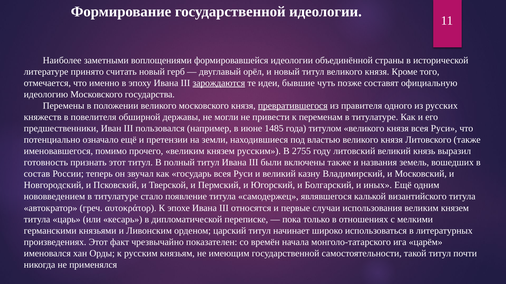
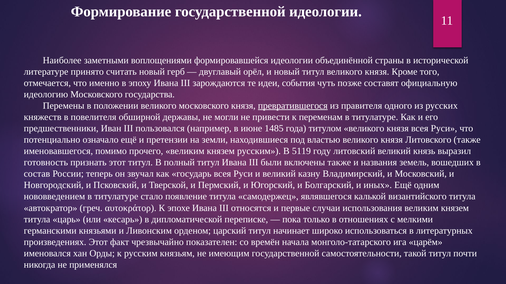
зарождаются underline: present -> none (219, 83)
бывшие: бывшие -> события (299, 83)
2755: 2755 -> 5119 (301, 151)
